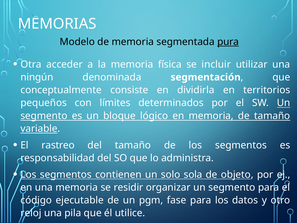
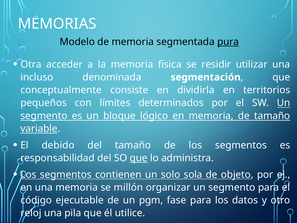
incluir: incluir -> residir (216, 64)
ningún: ningún -> incluso (37, 77)
rastreo: rastreo -> debido (58, 145)
que underline: none -> present (139, 158)
residir: residir -> millón (128, 187)
